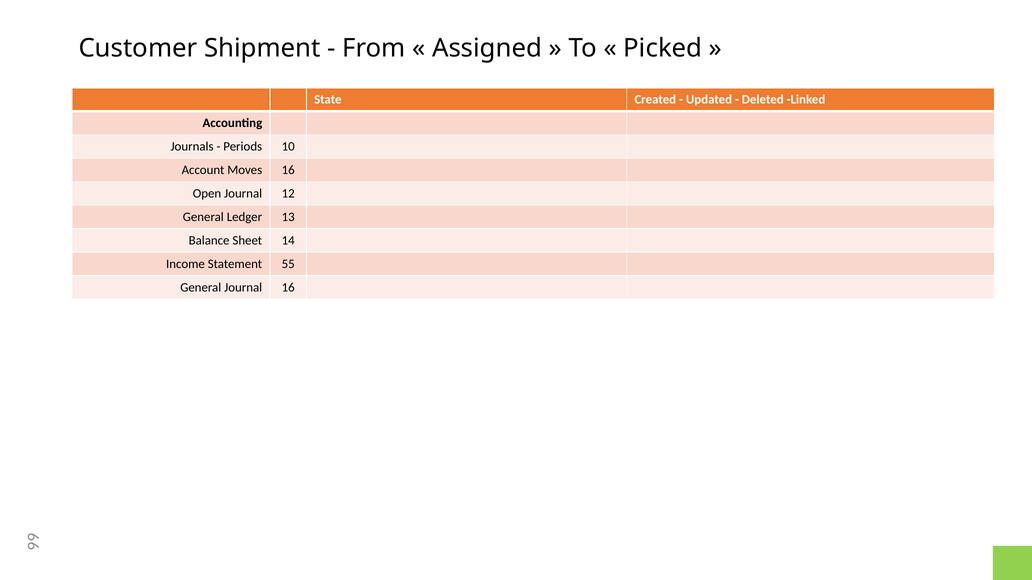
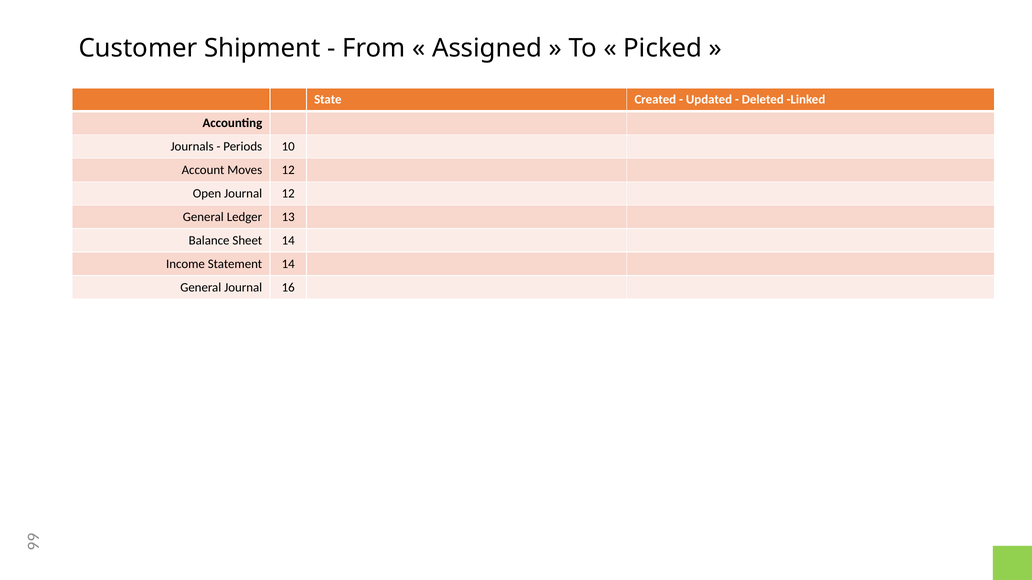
Moves 16: 16 -> 12 (288, 170)
Statement 55: 55 -> 14 (288, 264)
